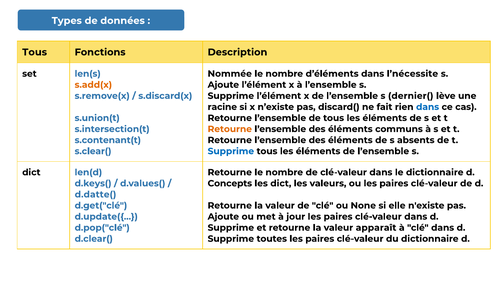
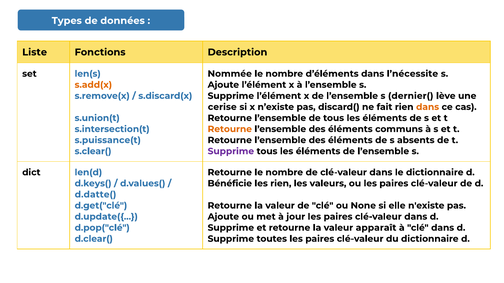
Tous: Tous -> Liste (35, 52)
racine: racine -> cerise (222, 107)
dans colour: blue -> orange (428, 107)
s.contenant(t: s.contenant(t -> s.puissance(t (108, 140)
Supprime colour: blue -> purple (231, 151)
Concepts: Concepts -> Bénéficie (230, 184)
les dict: dict -> rien (281, 184)
